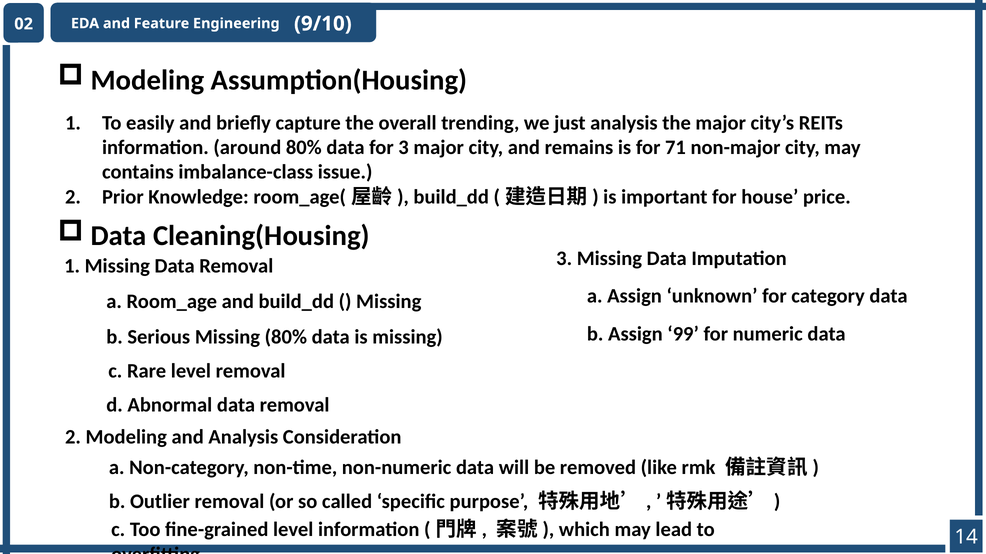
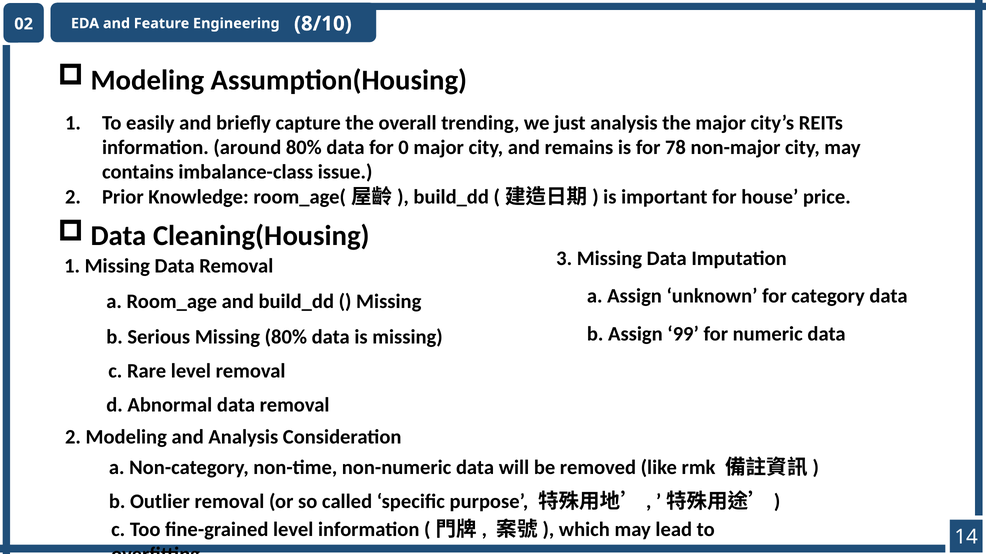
9/10: 9/10 -> 8/10 (323, 24)
for 3: 3 -> 0 (404, 148)
71: 71 -> 78 (675, 148)
